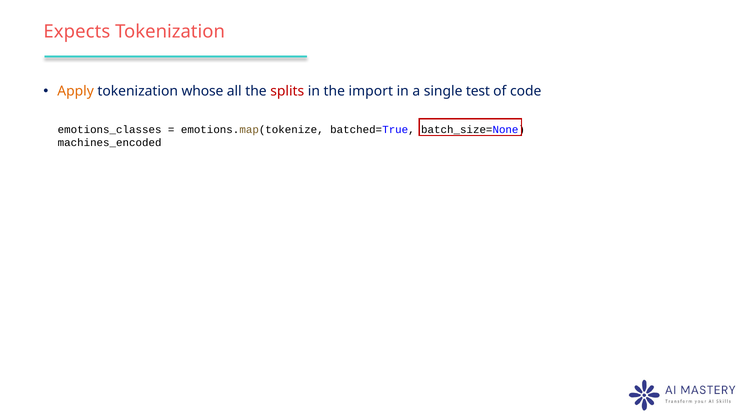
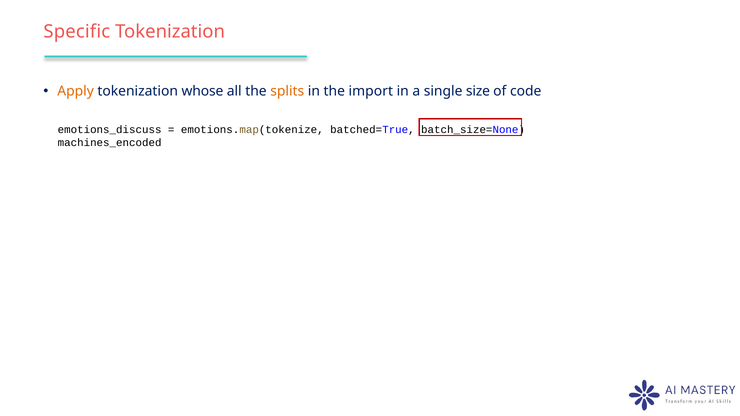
Expects: Expects -> Specific (77, 32)
splits colour: red -> orange (287, 91)
test: test -> size (478, 91)
emotions_classes: emotions_classes -> emotions_discuss (110, 130)
